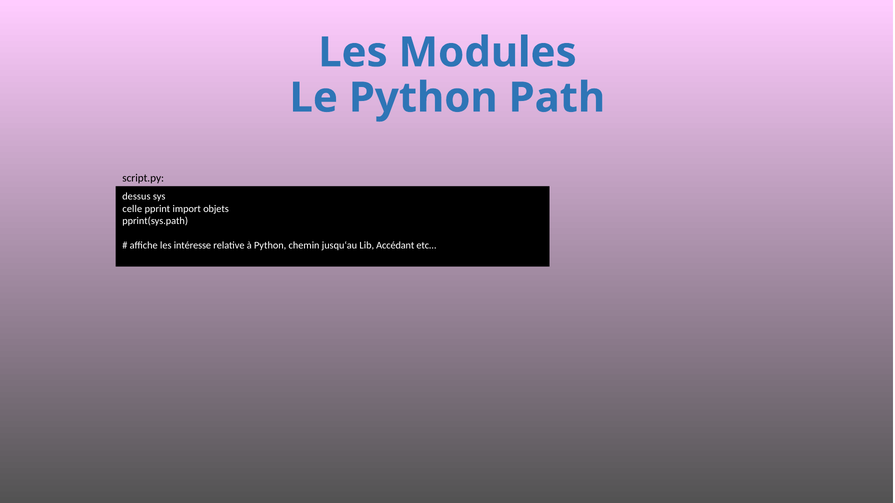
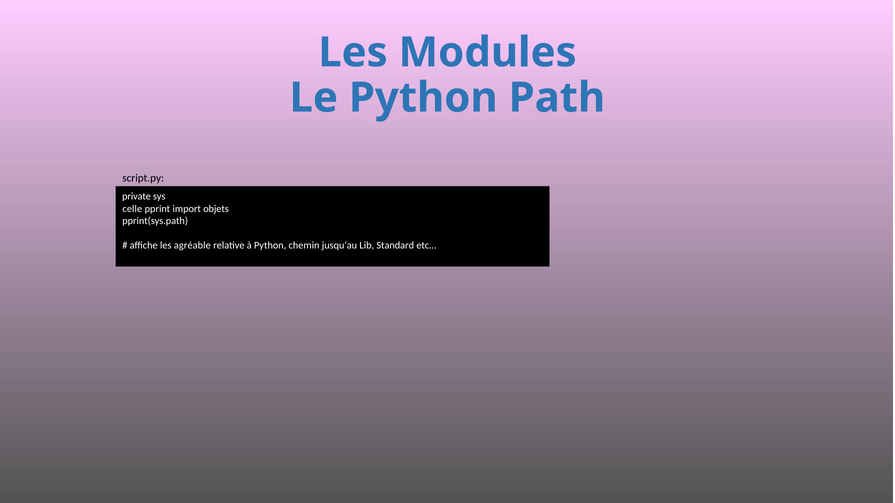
dessus: dessus -> private (137, 197)
intéresse: intéresse -> agréable (192, 246)
Accédant: Accédant -> Standard (395, 246)
